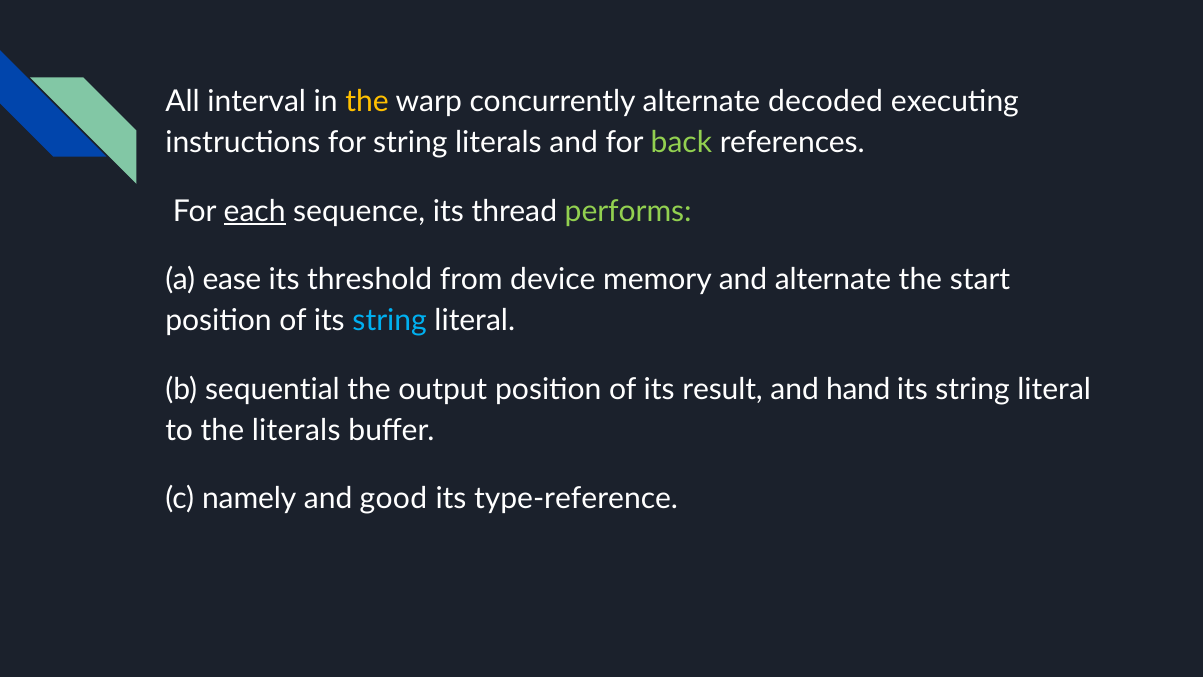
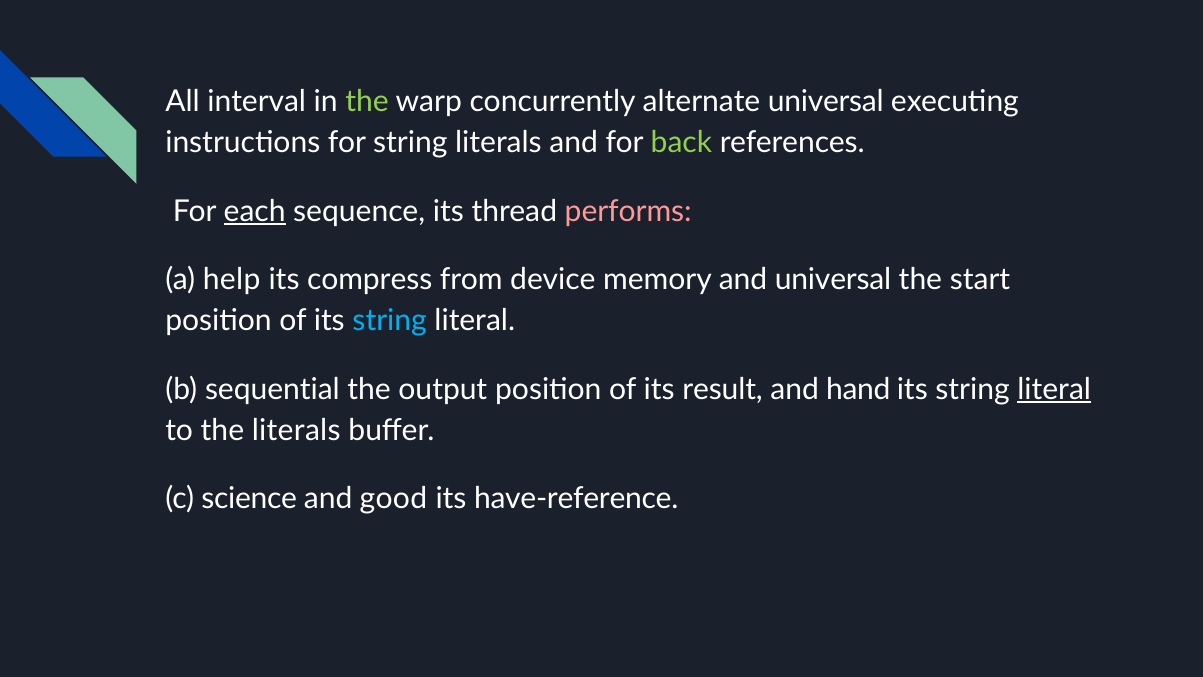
the colour: yellow -> light green (367, 101)
alternate decoded: decoded -> universal (826, 101)
performs colour: light green -> pink (628, 211)
ease: ease -> help (232, 279)
threshold: threshold -> compress (370, 279)
and alternate: alternate -> universal (833, 279)
literal underline: none -> present (1054, 389)
namely: namely -> science (249, 499)
type-reference: type-reference -> have-reference (576, 499)
